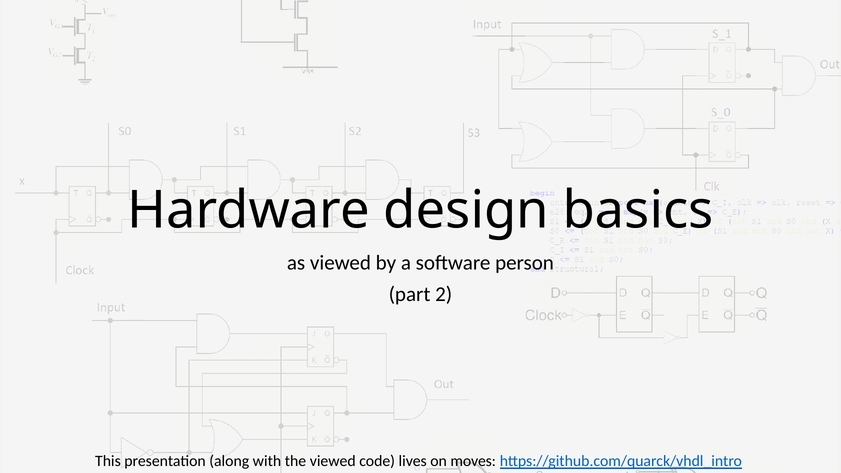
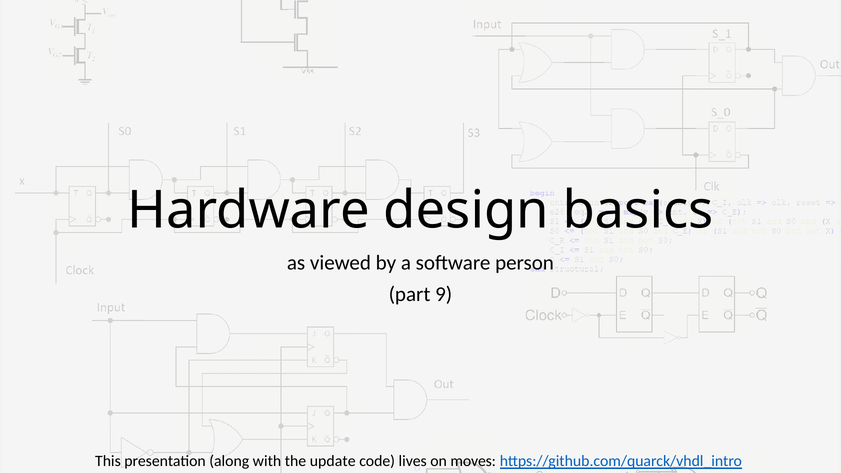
2: 2 -> 9 (444, 294)
the viewed: viewed -> update (333, 461)
